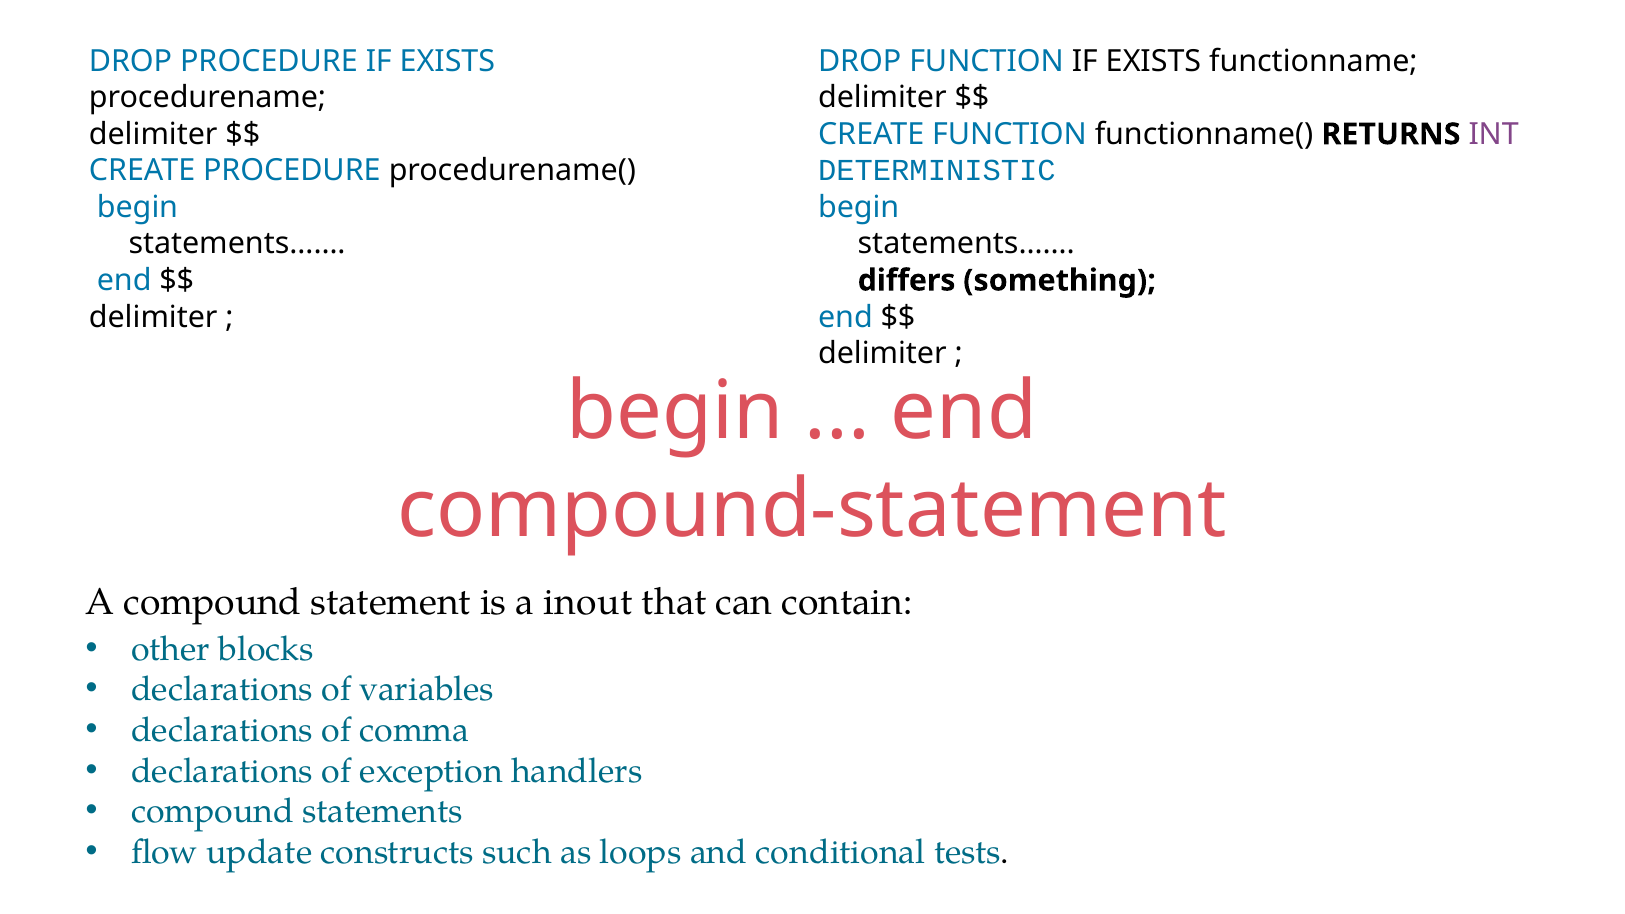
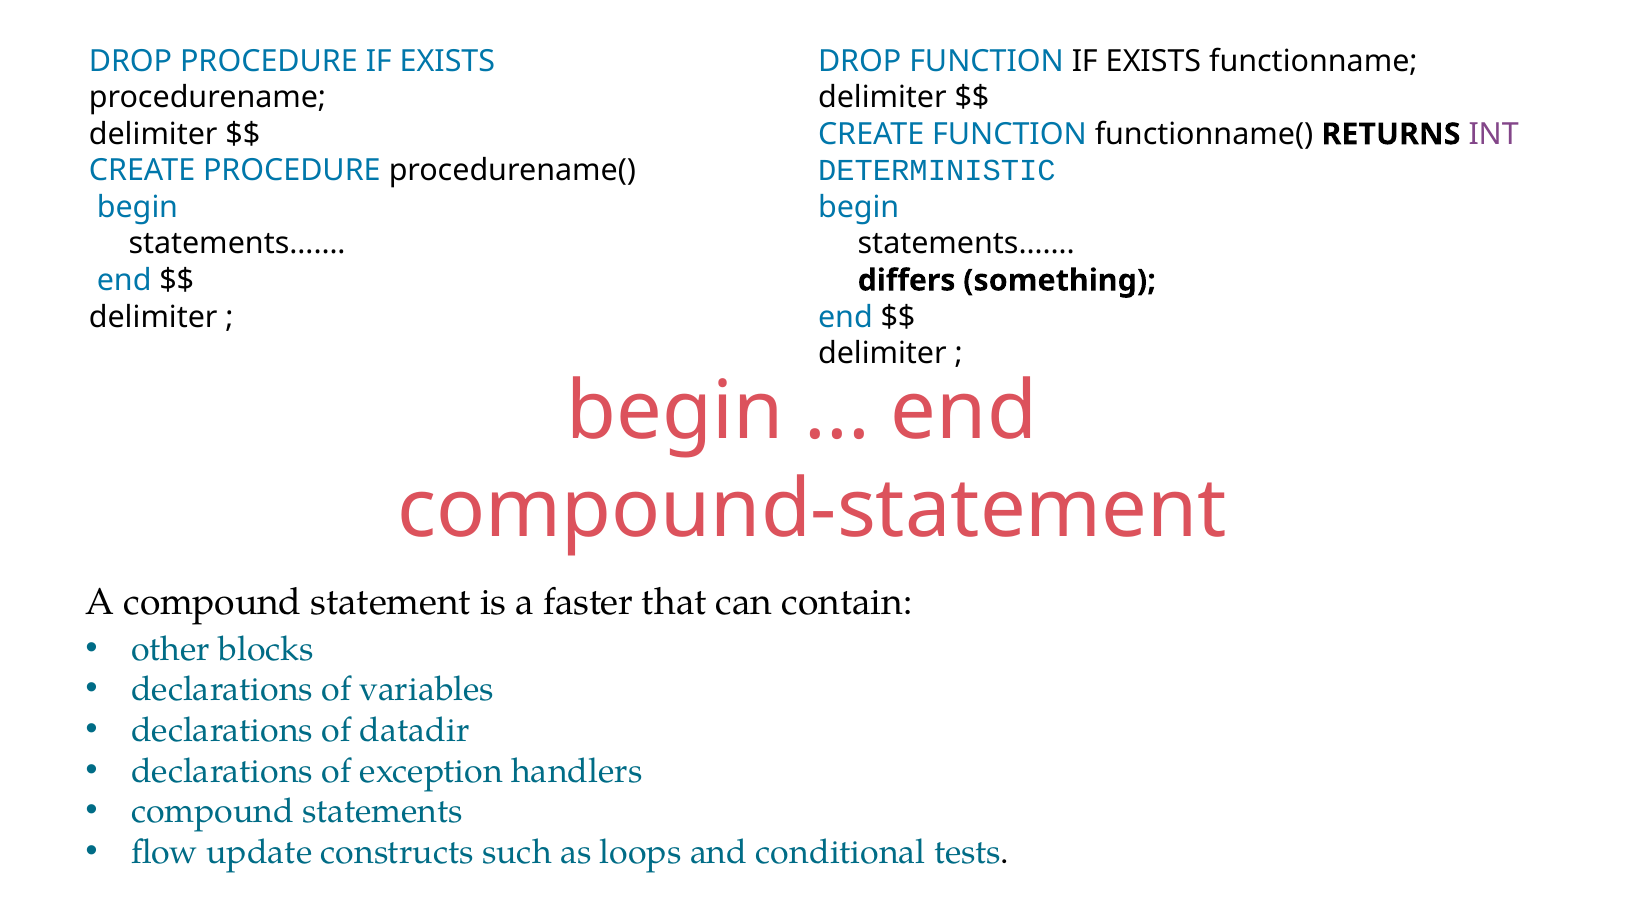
inout: inout -> faster (588, 603)
comma: comma -> datadir (415, 730)
